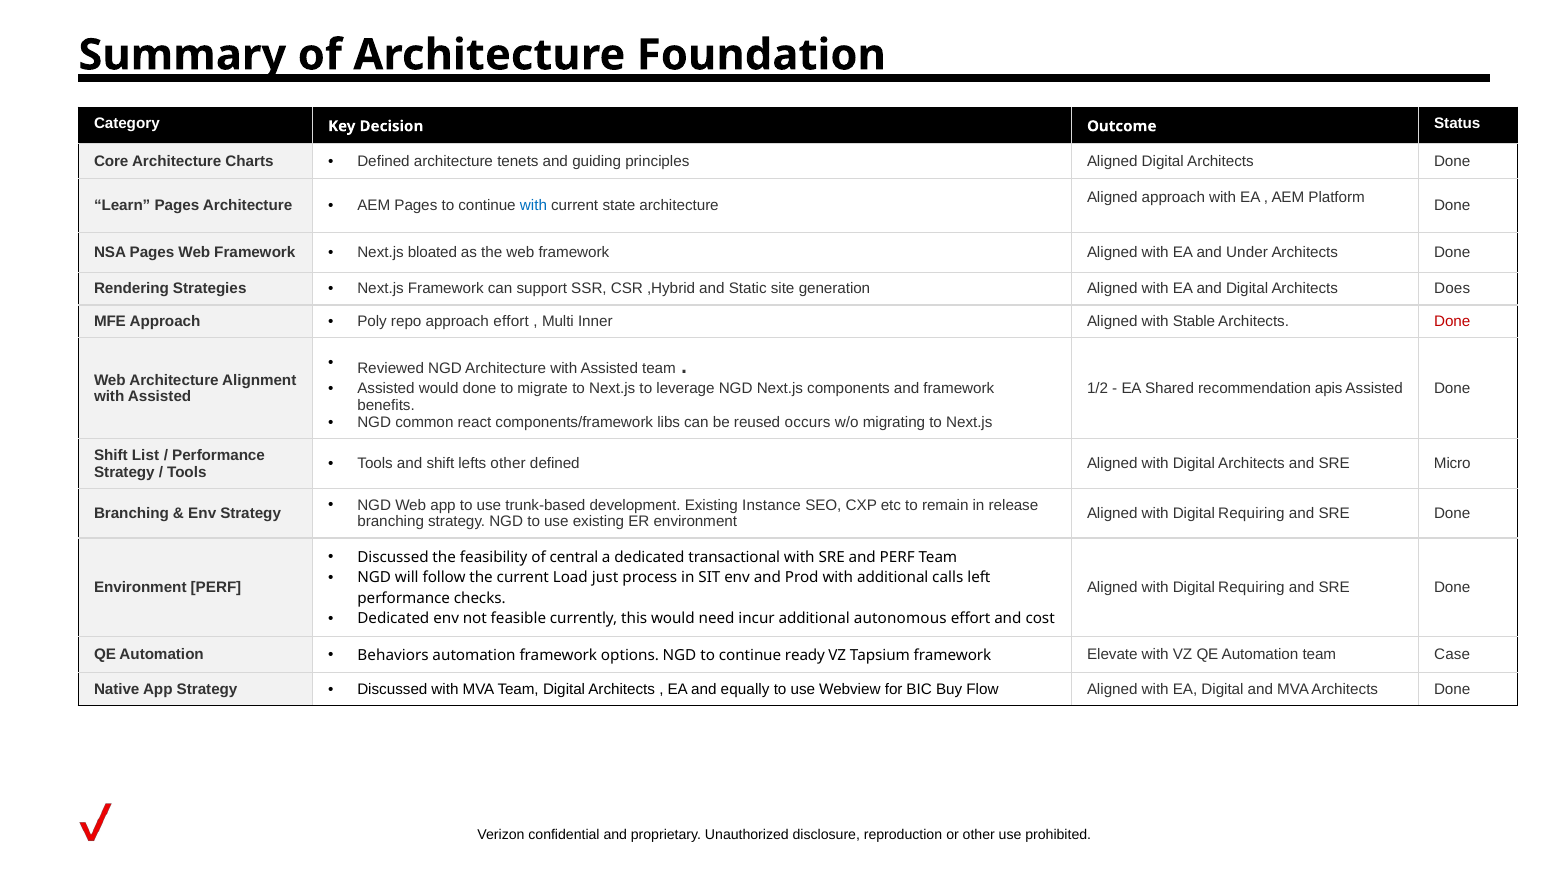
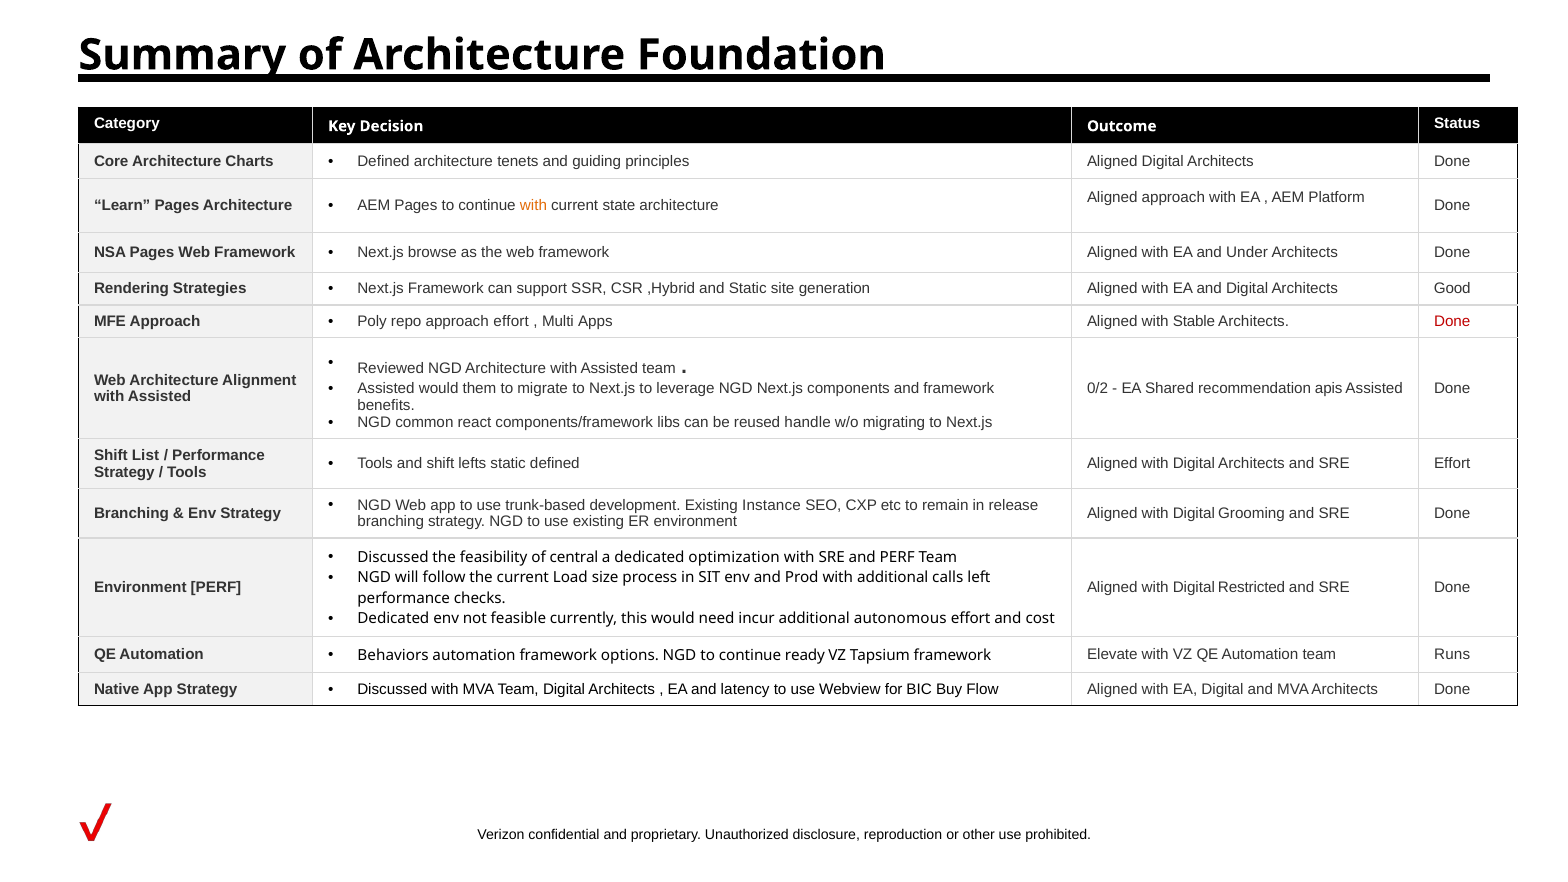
with colour: blue -> orange (534, 206)
bloated: bloated -> browse (432, 253)
Does: Does -> Good (1452, 289)
Inner: Inner -> Apps (595, 322)
would done: done -> them (479, 389)
1/2: 1/2 -> 0/2 (1098, 389)
occurs: occurs -> handle (808, 423)
lefts other: other -> static (508, 464)
SRE Micro: Micro -> Effort (1452, 464)
Requiring: Requiring -> Grooming (1252, 514)
transactional: transactional -> optimization (734, 557)
just: just -> size (605, 578)
Requiring: Requiring -> Restricted (1252, 587)
Case: Case -> Runs (1452, 655)
equally: equally -> latency (745, 689)
